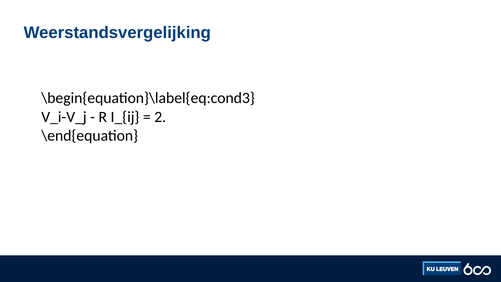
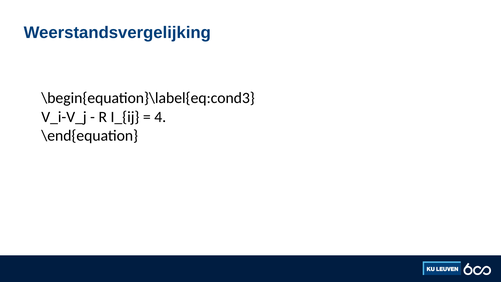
2: 2 -> 4 (160, 117)
